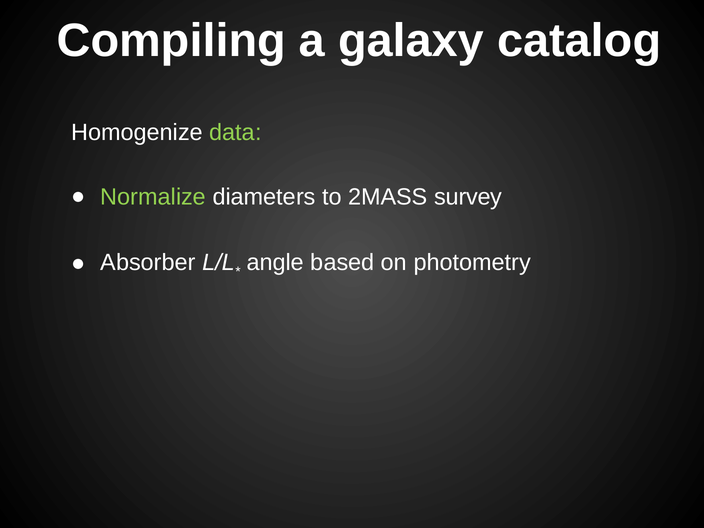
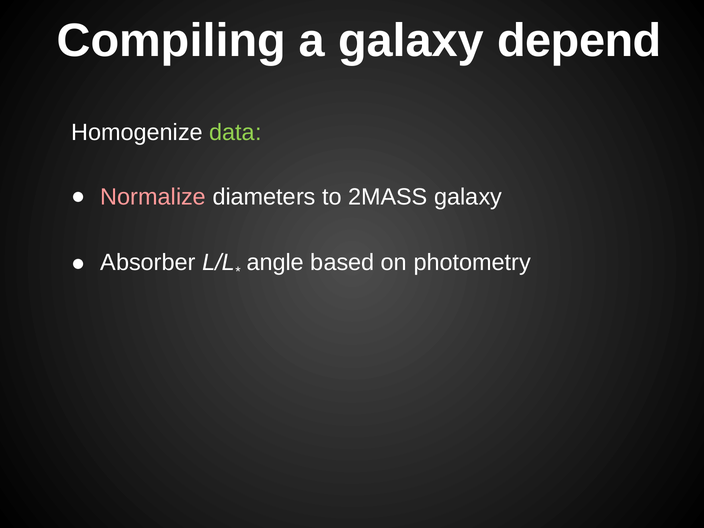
catalog: catalog -> depend (579, 41)
Normalize colour: light green -> pink (153, 197)
2MASS survey: survey -> galaxy (468, 197)
